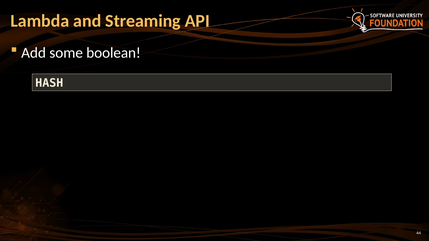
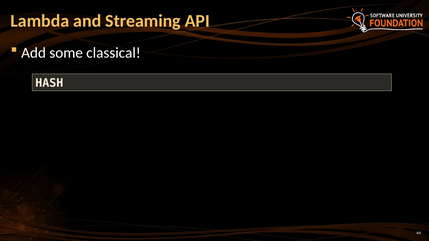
boolean: boolean -> classical (114, 53)
